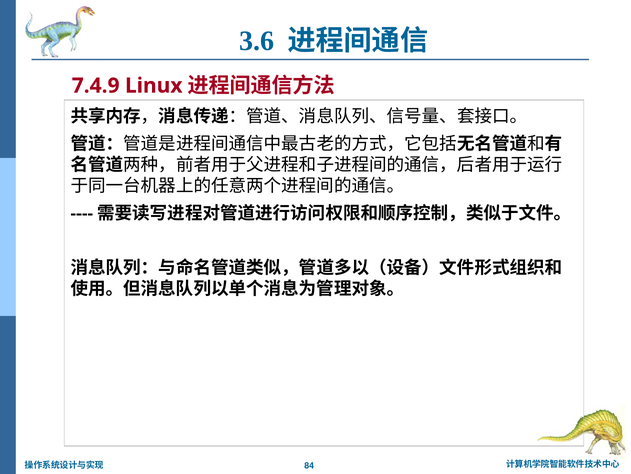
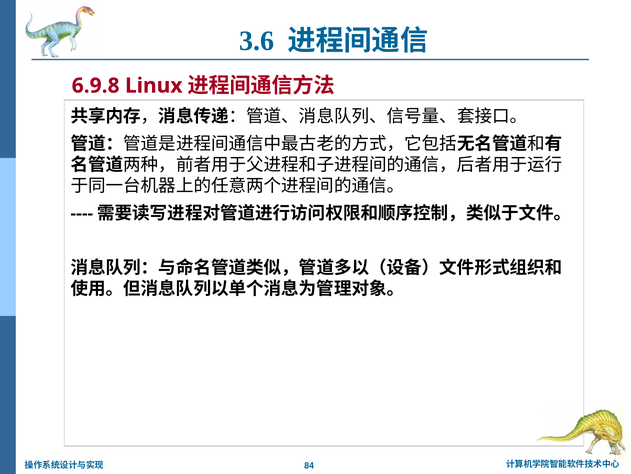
7.4.9: 7.4.9 -> 6.9.8 (96, 86)
